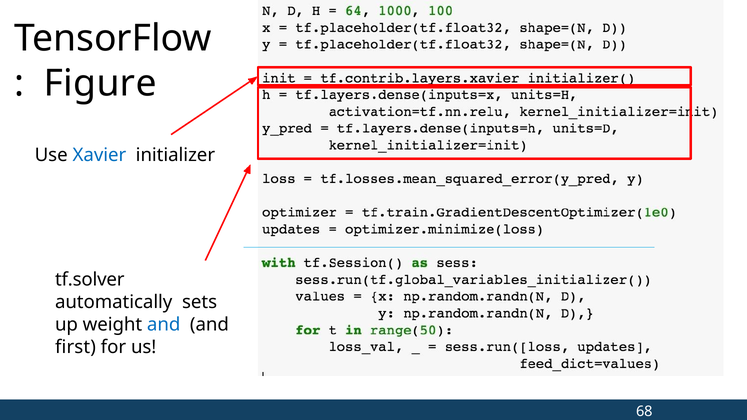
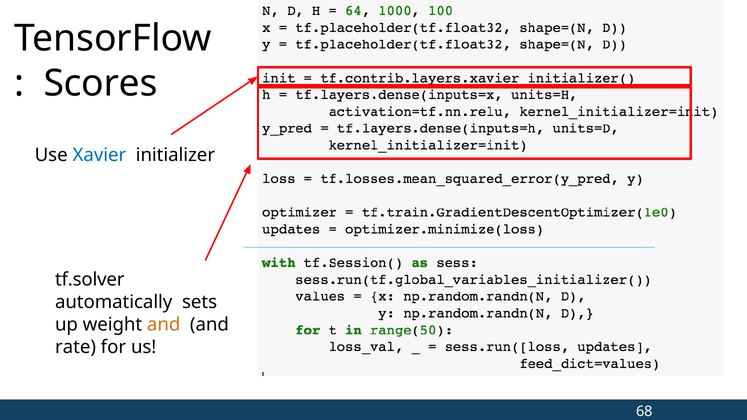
Figure: Figure -> Scores (100, 83)
and colour: blue -> orange (164, 325)
first: first -> rate (76, 347)
